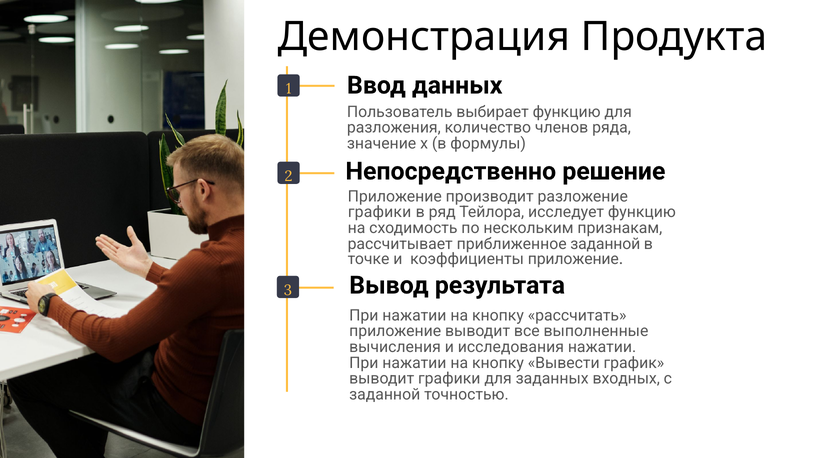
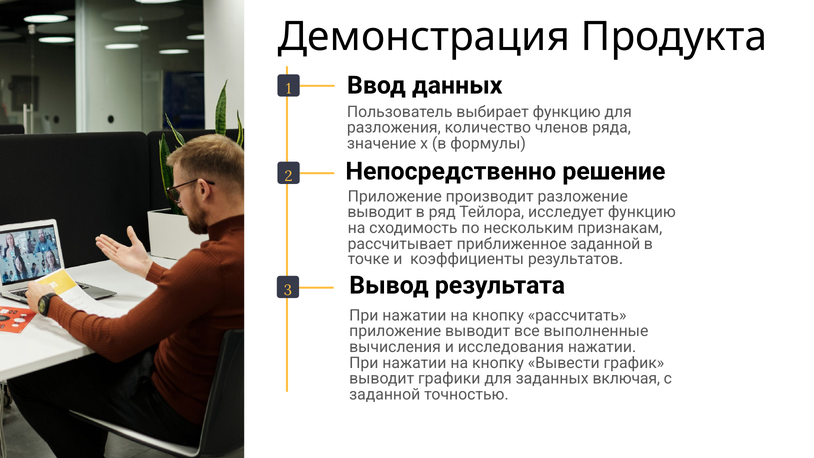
графики: графики -> выводит (380, 212)
коэффициенты приложение: приложение -> результатов (573, 259)
входных: входных -> включая (626, 379)
